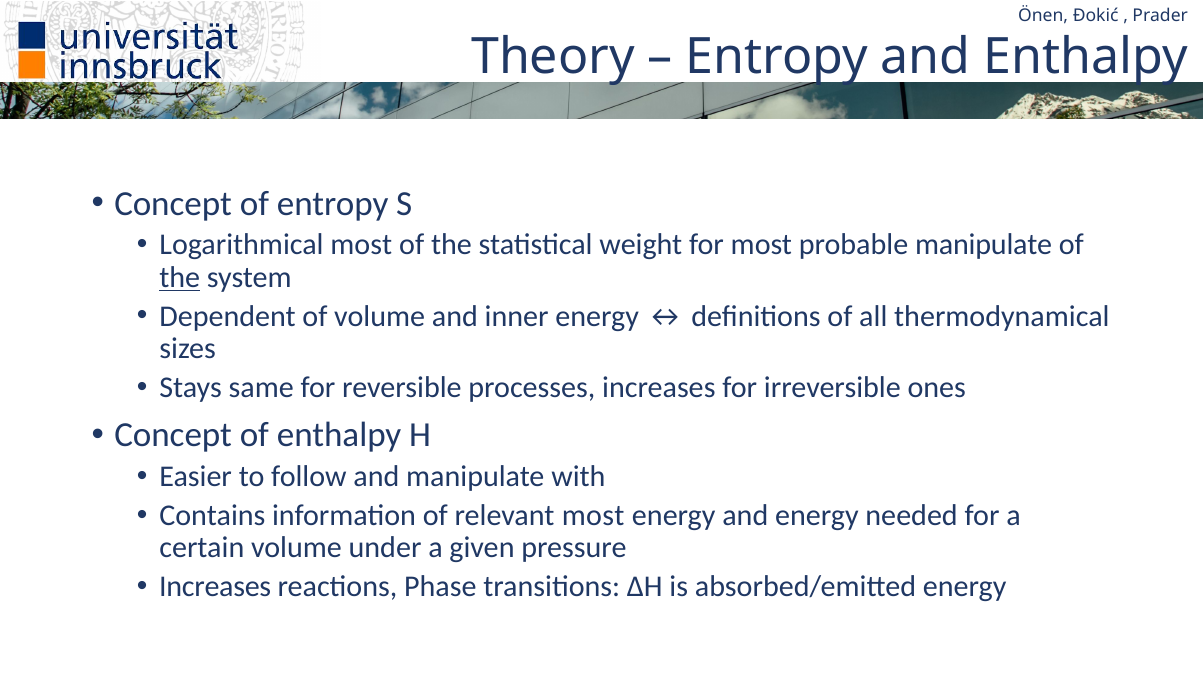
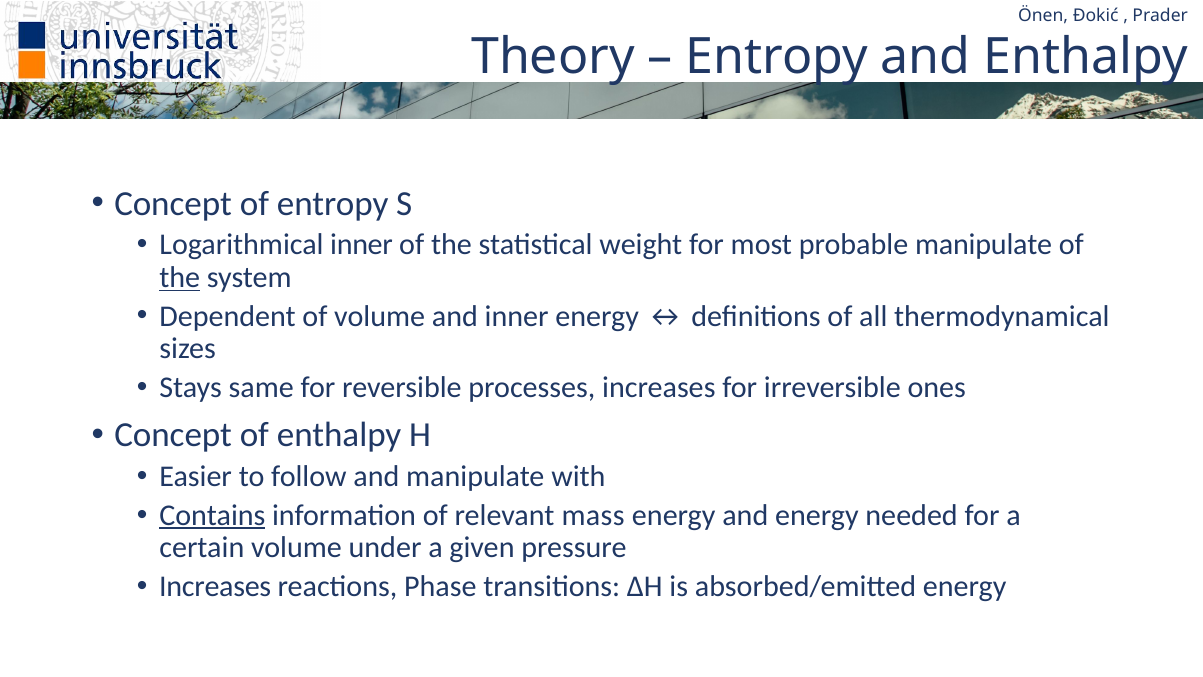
Logarithmical most: most -> inner (362, 245)
Contains underline: none -> present (212, 515)
relevant most: most -> mass (593, 515)
